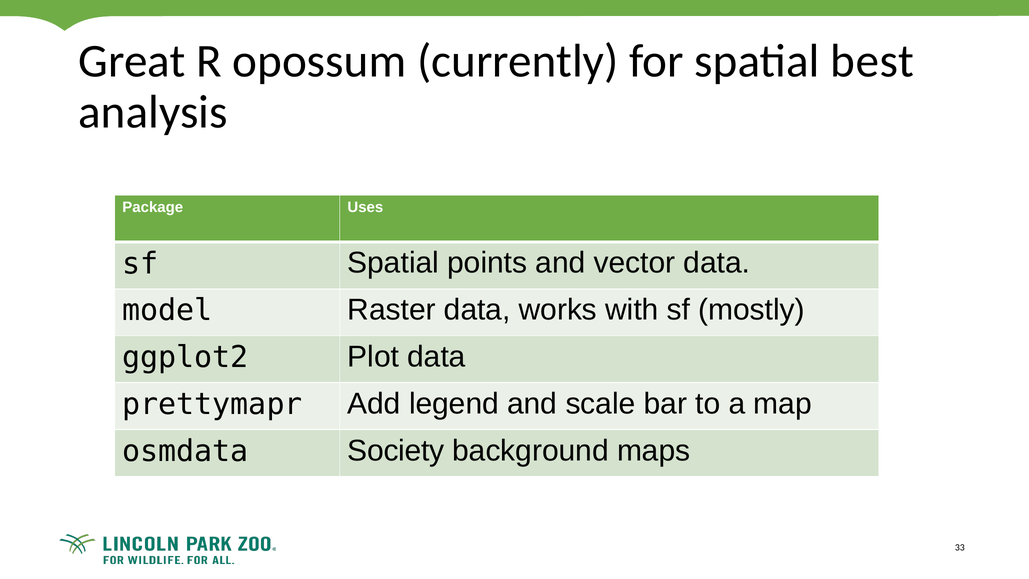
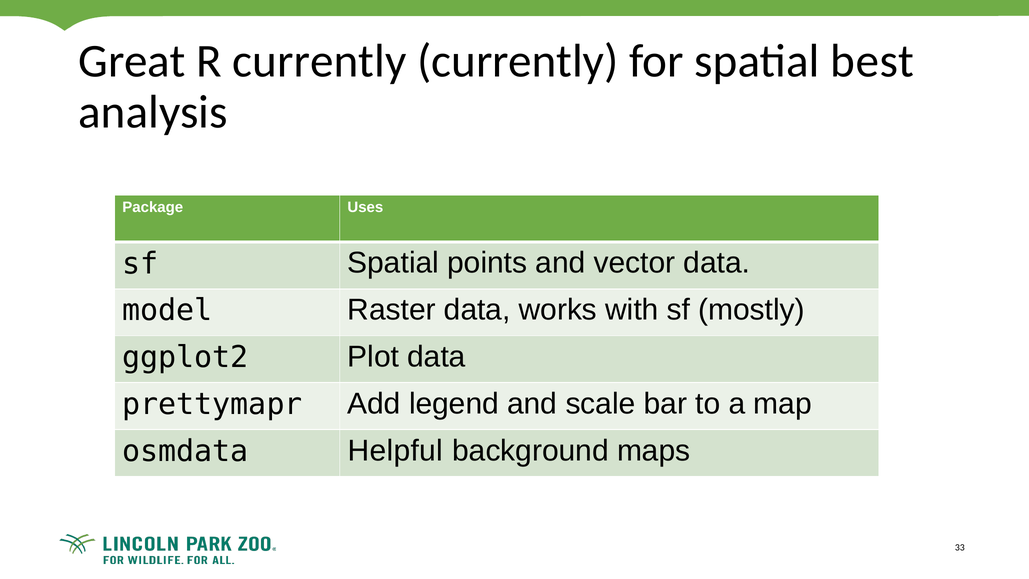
R opossum: opossum -> currently (319, 61)
Society: Society -> Helpful (396, 451)
